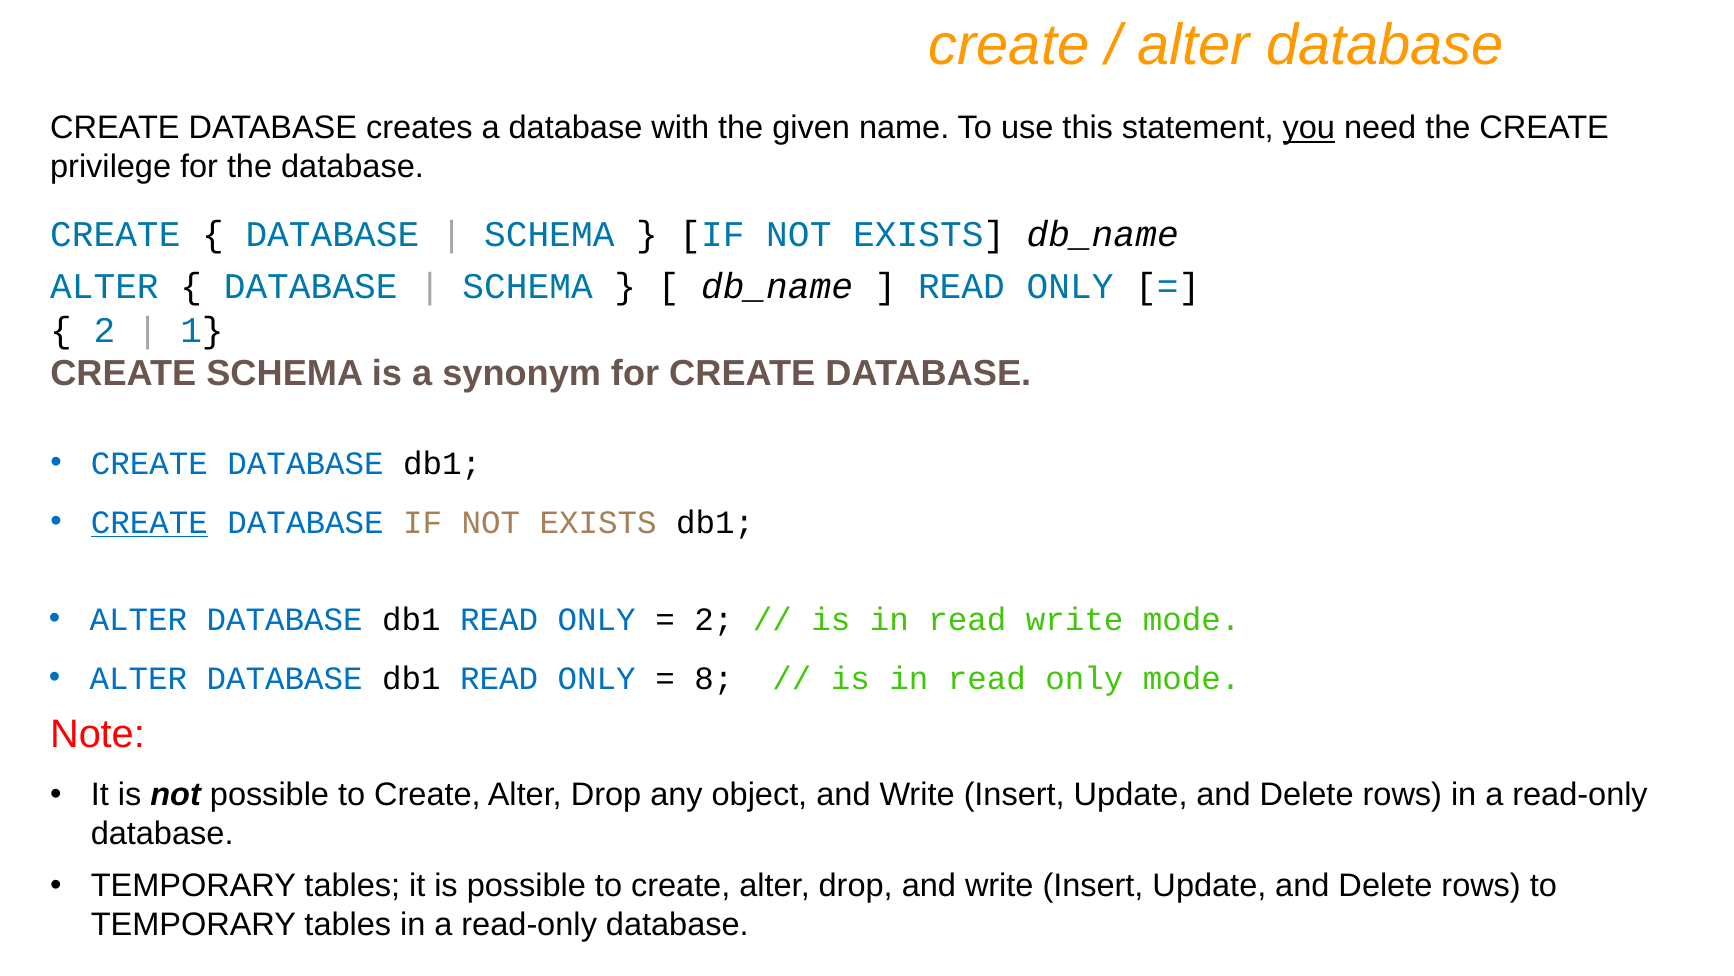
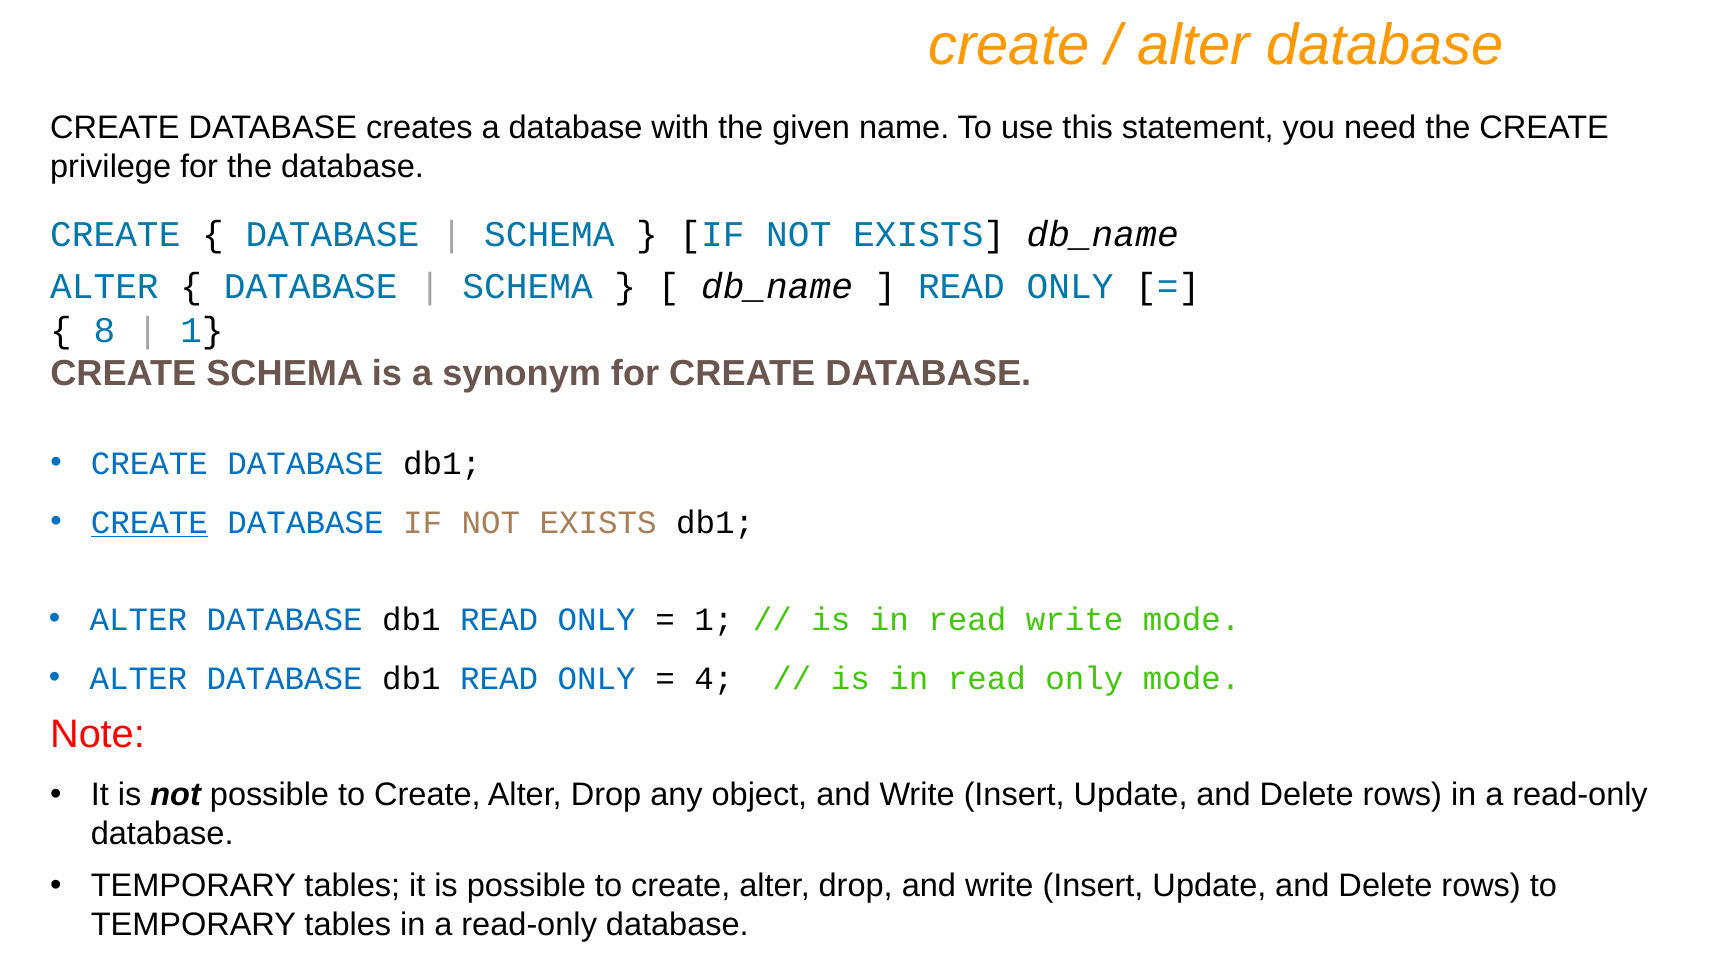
you underline: present -> none (1309, 128)
2: 2 -> 8 (104, 330)
2: 2 -> 1 (714, 620)
8: 8 -> 4 (714, 678)
